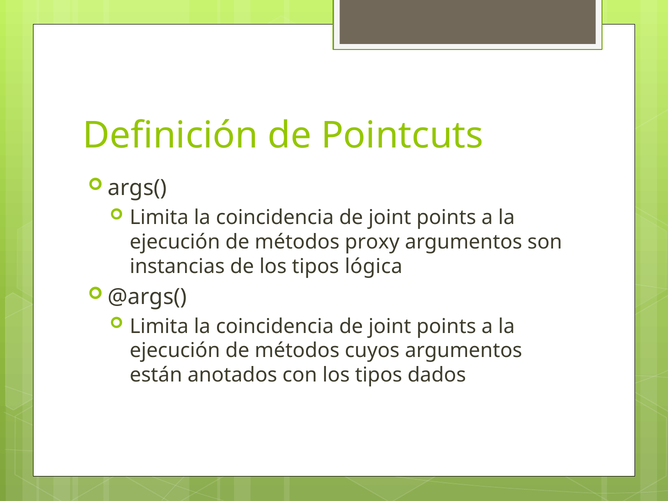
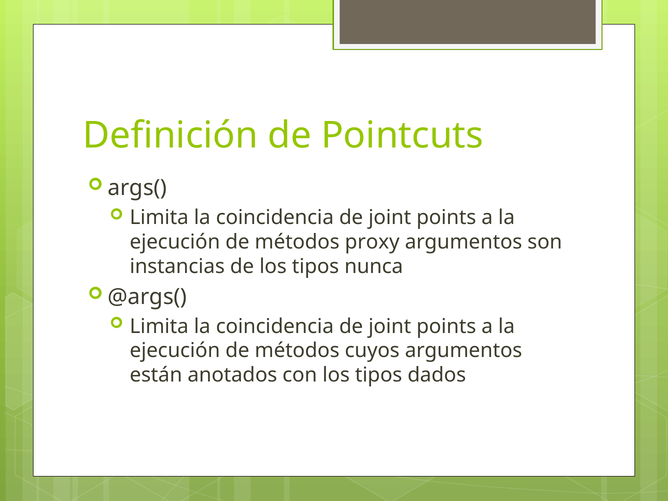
lógica: lógica -> nunca (374, 267)
